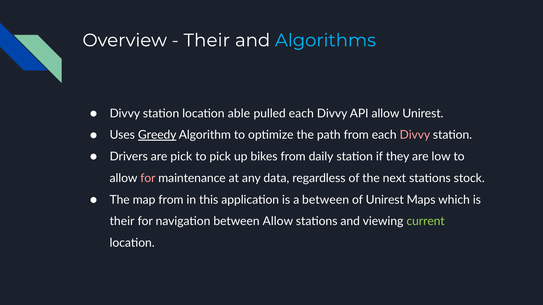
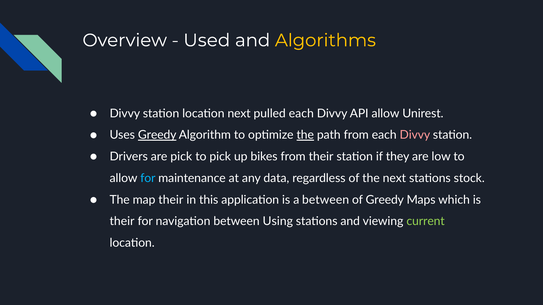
Their: Their -> Used (207, 40)
Algorithms colour: light blue -> yellow (325, 40)
location able: able -> next (239, 114)
the underline: none -> present (305, 135)
from daily: daily -> their (321, 157)
for colour: pink -> light blue (148, 178)
map from: from -> their (171, 200)
of Unirest: Unirest -> Greedy (385, 200)
between Allow: Allow -> Using (278, 222)
